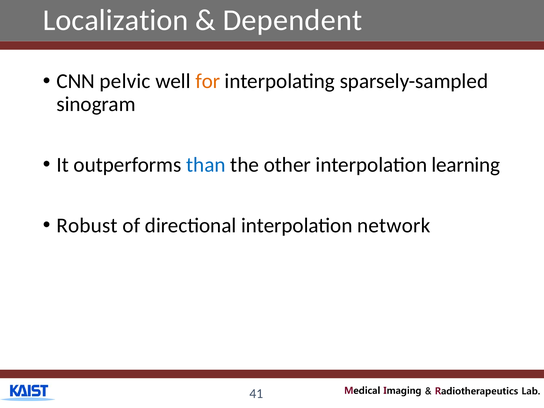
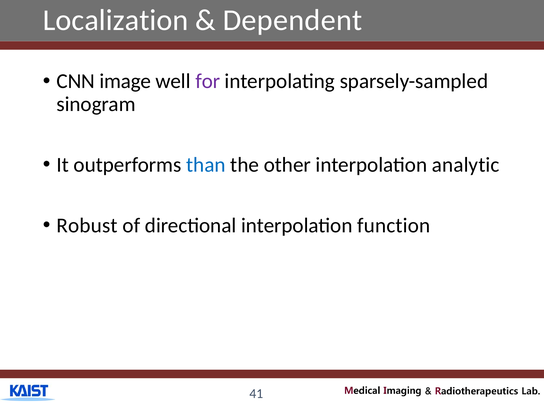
pelvic: pelvic -> image (125, 81)
for colour: orange -> purple (208, 81)
learning: learning -> analytic (466, 165)
network: network -> function (394, 225)
